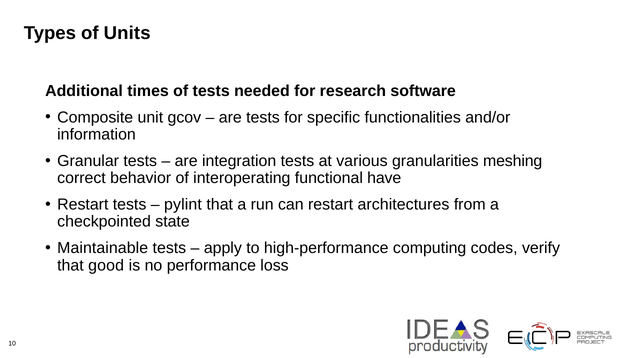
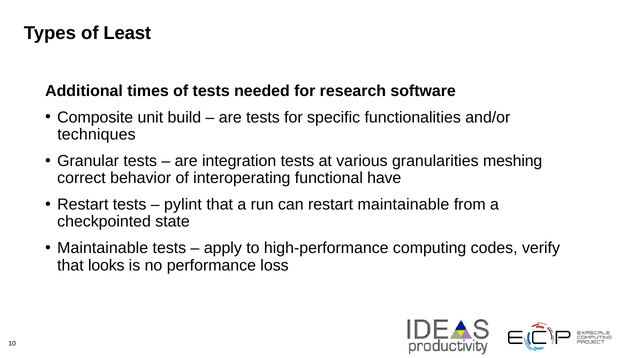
Units: Units -> Least (127, 33)
gcov: gcov -> build (184, 117)
information: information -> techniques (96, 134)
restart architectures: architectures -> maintainable (403, 204)
good: good -> looks (106, 265)
